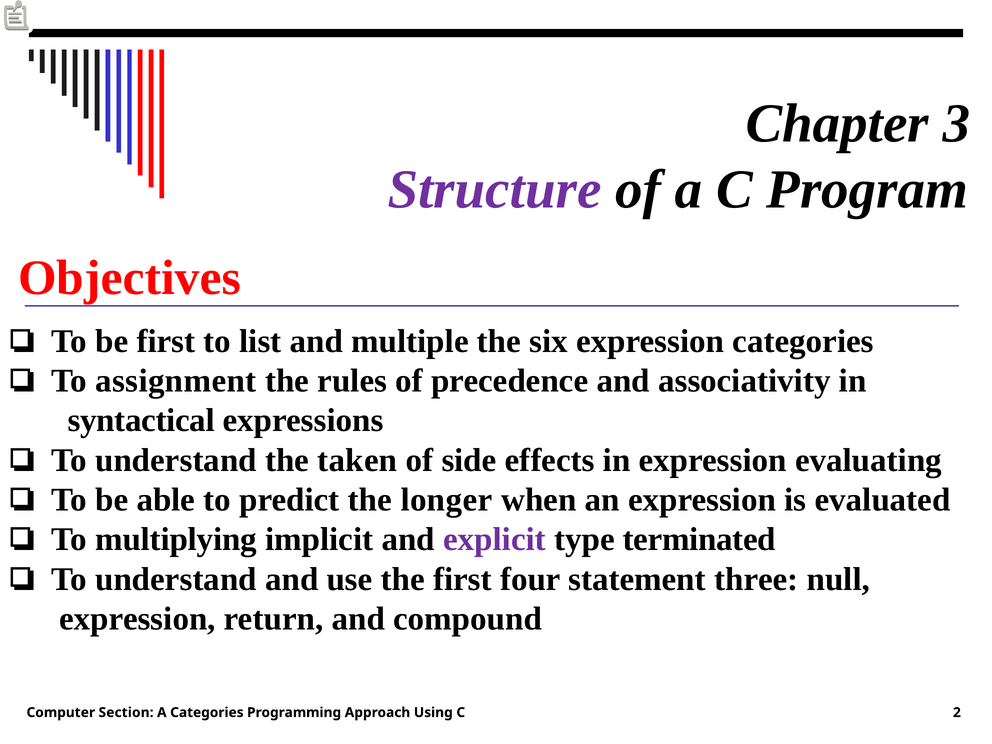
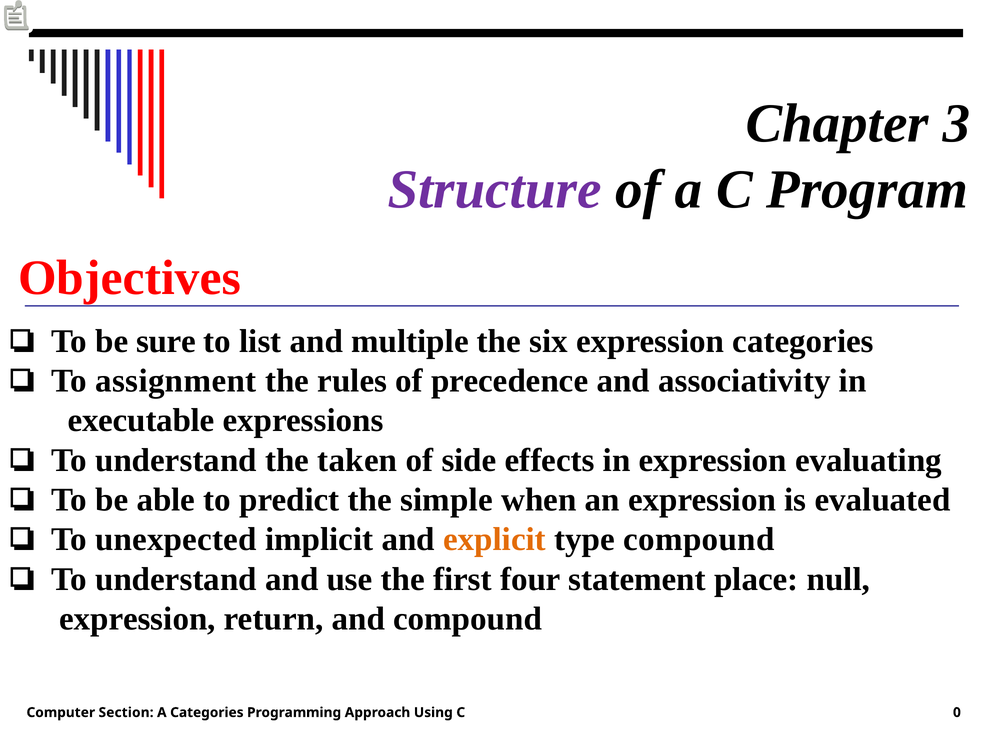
be first: first -> sure (166, 341)
syntactical: syntactical -> executable (141, 420)
longer: longer -> simple (446, 500)
multiplying: multiplying -> unexpected (176, 540)
explicit colour: purple -> orange (495, 540)
type terminated: terminated -> compound (699, 540)
three: three -> place (756, 579)
2: 2 -> 0 (957, 713)
